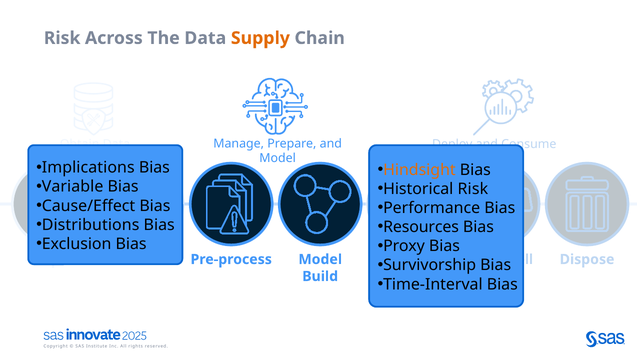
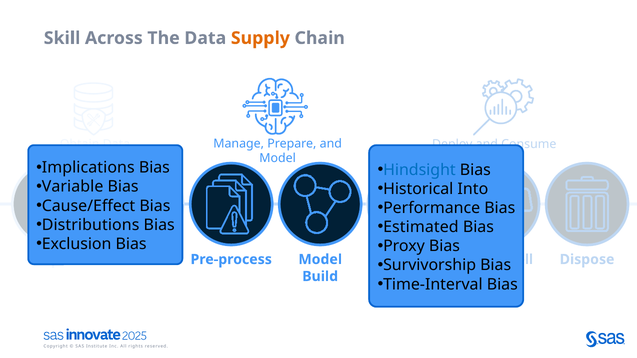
Risk: Risk -> Skill (62, 38)
Hindsight colour: orange -> blue (419, 170)
Historical Risk: Risk -> Into (473, 189)
Resources: Resources -> Estimated (421, 227)
